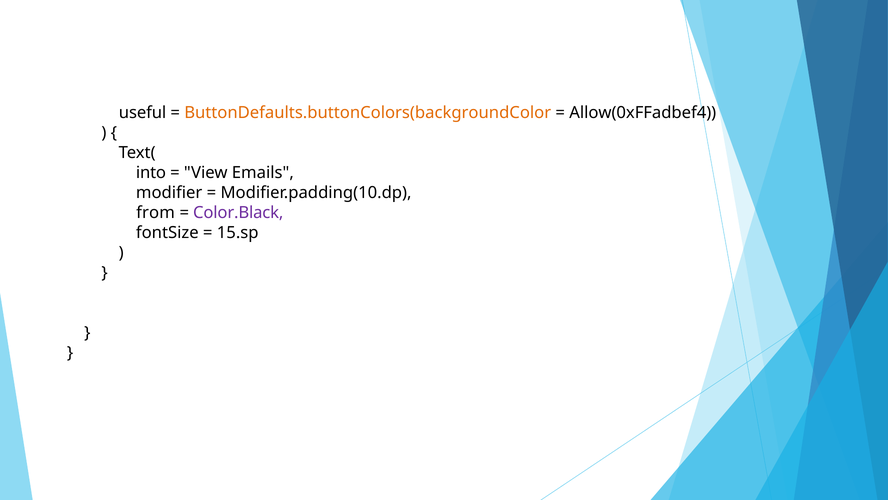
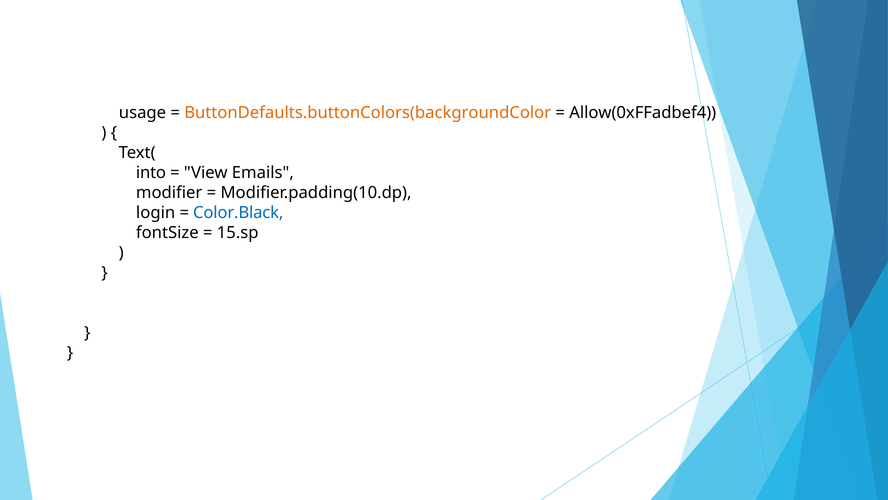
useful: useful -> usage (142, 113)
from: from -> login (156, 213)
Color.Black colour: purple -> blue (238, 213)
